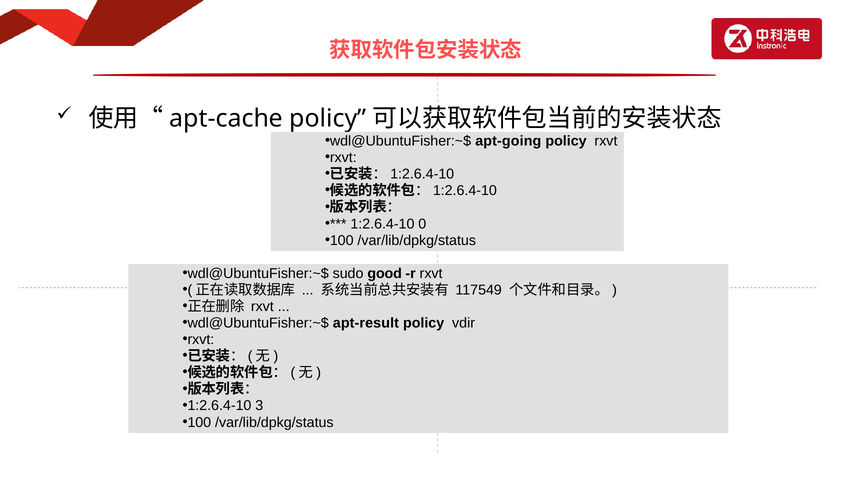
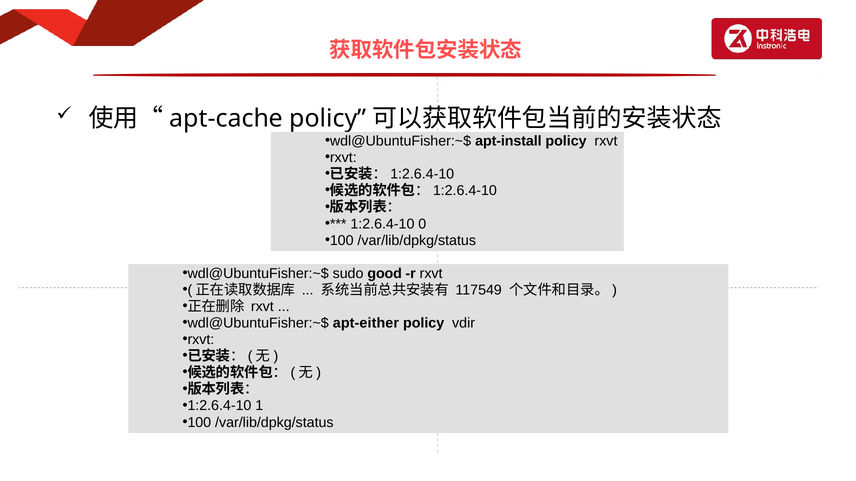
apt-going: apt-going -> apt-install (508, 141)
apt-result: apt-result -> apt-either (366, 323)
3: 3 -> 1 (259, 406)
